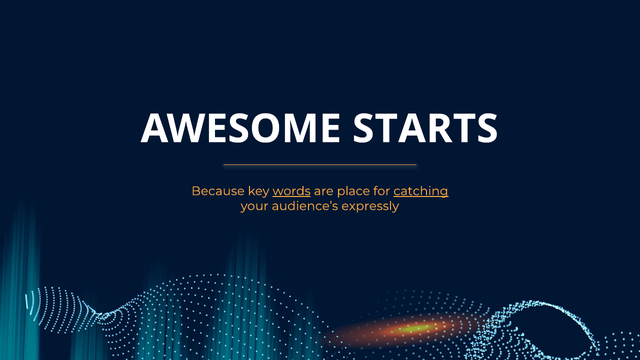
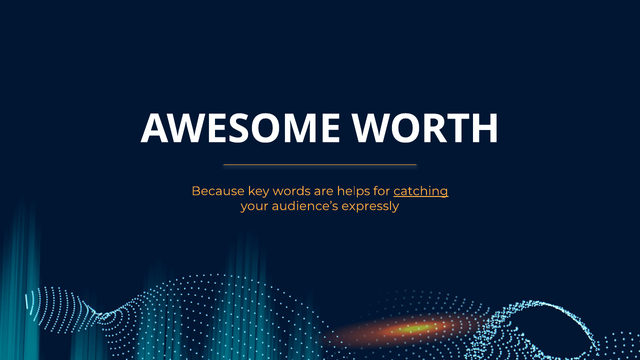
STARTS: STARTS -> WORTH (426, 129)
words underline: present -> none (292, 191)
place: place -> helps (353, 191)
